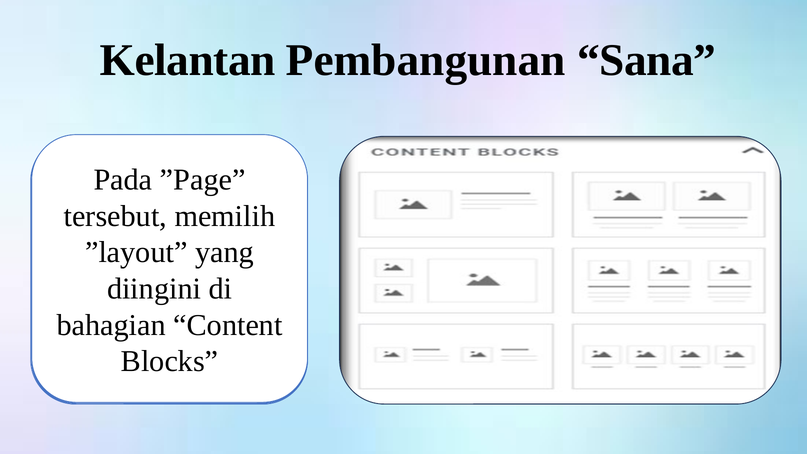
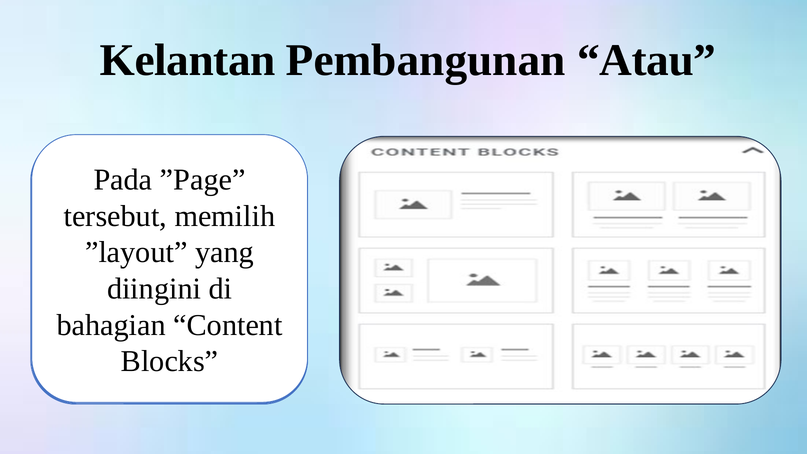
Sana: Sana -> Atau (647, 60)
